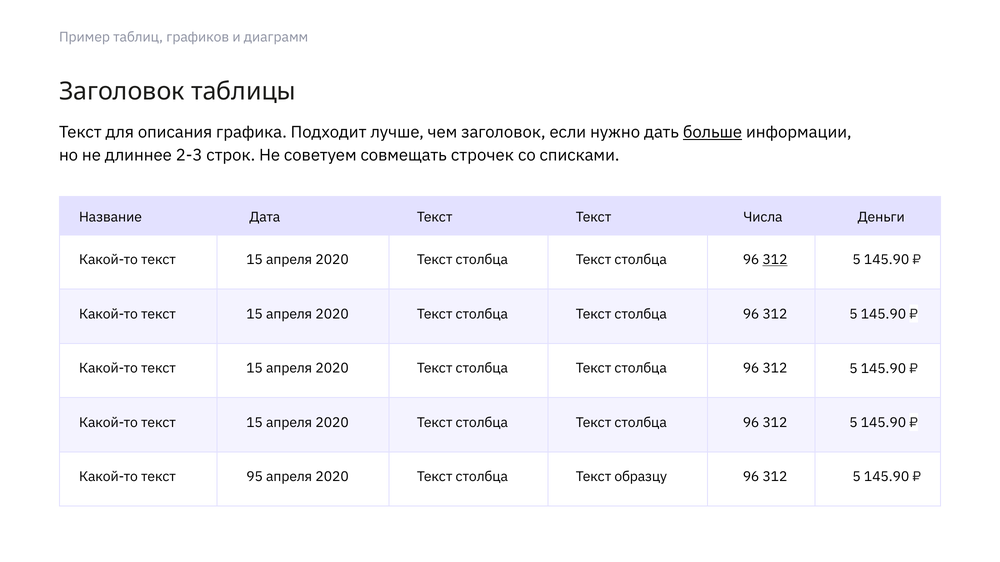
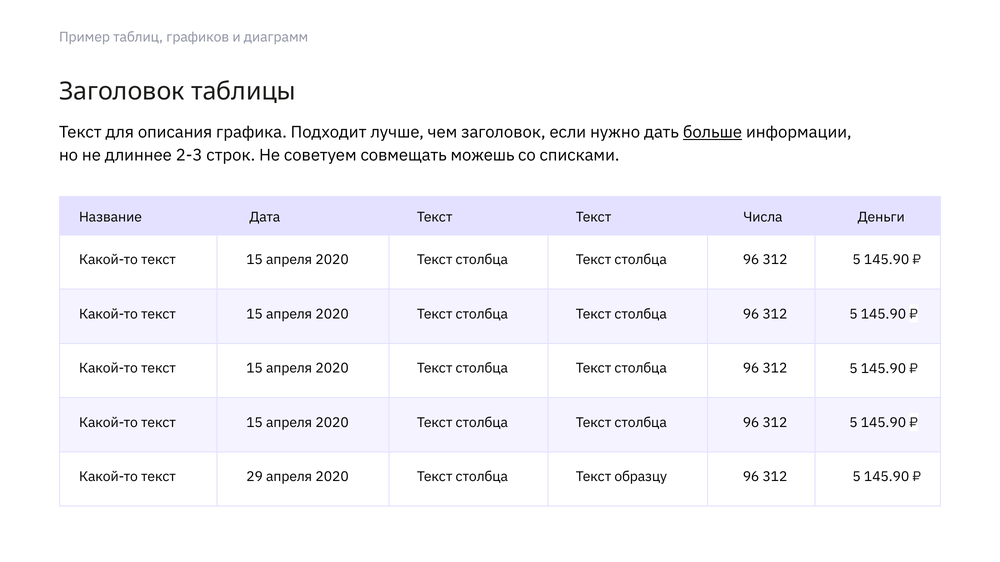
строчек: строчек -> можешь (483, 155)
312 underline: present -> none (775, 260)
95: 95 -> 29 (255, 477)
